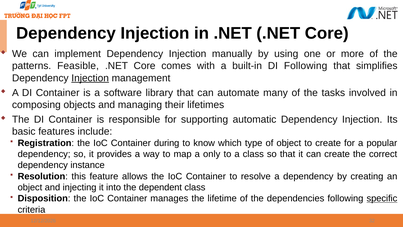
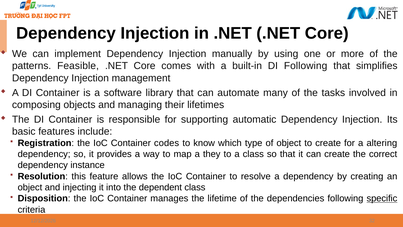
Injection underline: present -> none (90, 78)
during: during -> codes (167, 143)
popular: popular -> altering (382, 143)
only: only -> they (212, 154)
